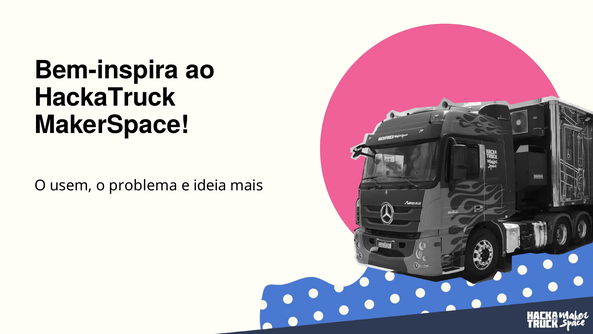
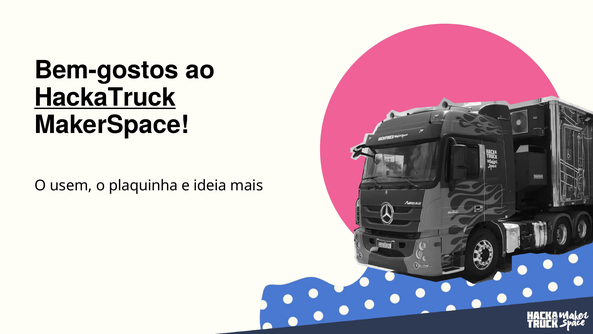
Bem-inspira: Bem-inspira -> Bem-gostos (107, 70)
HackaTruck underline: none -> present (105, 97)
problema: problema -> plaquinha (143, 185)
